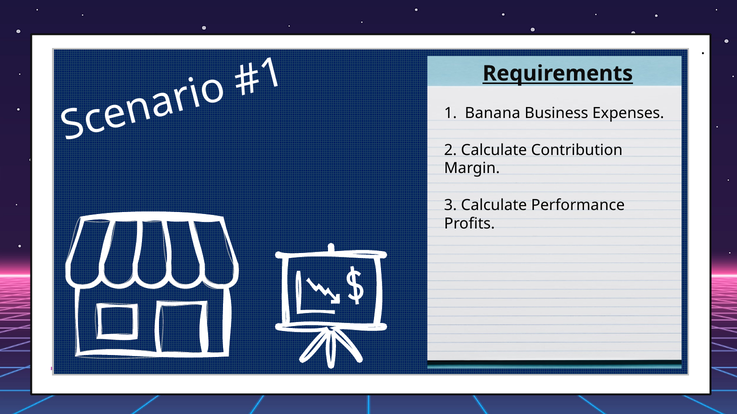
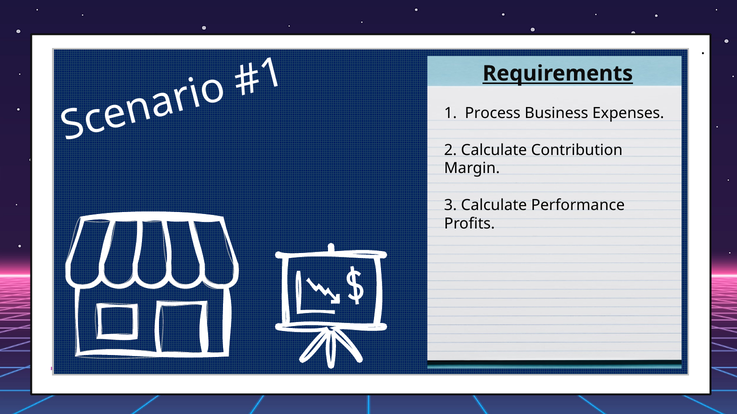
Banana: Banana -> Process (493, 113)
